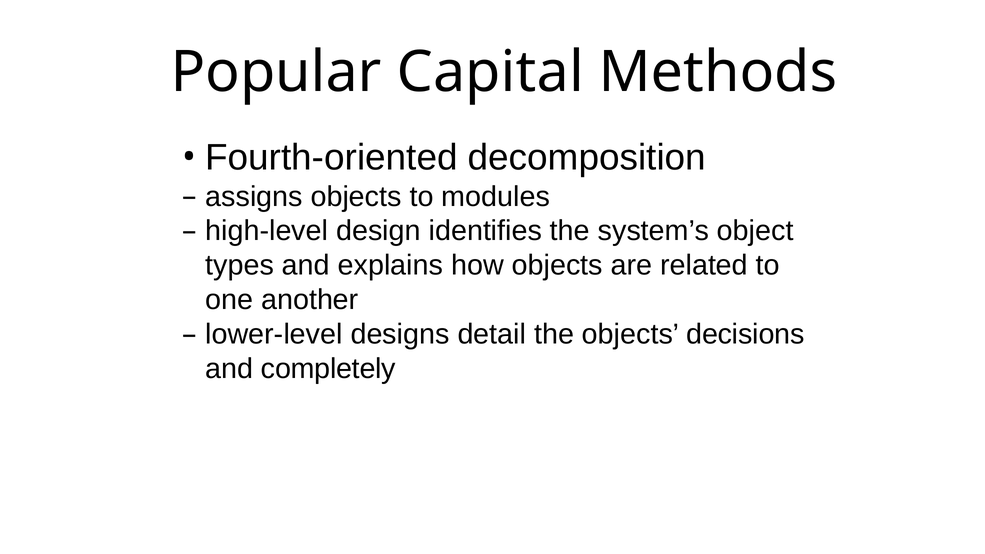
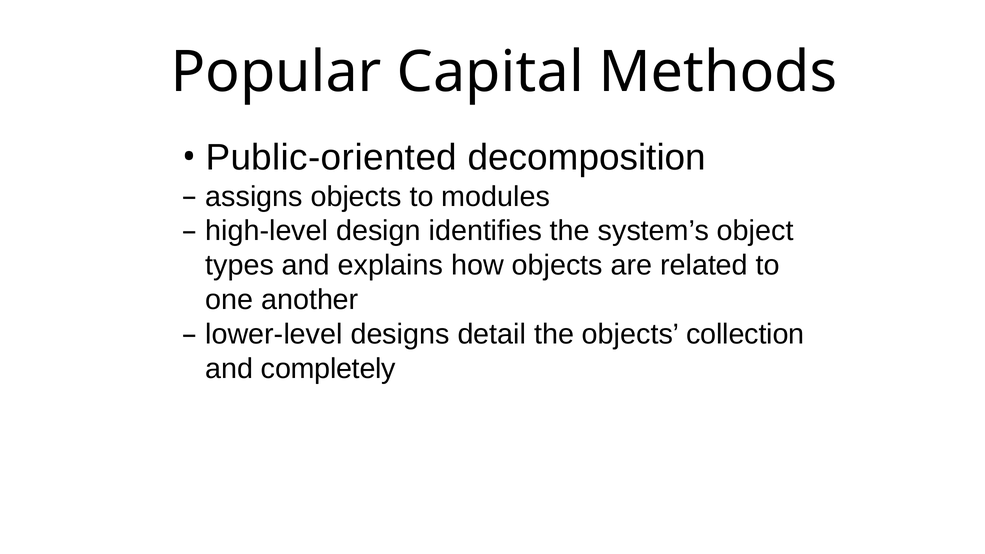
Fourth-oriented: Fourth-oriented -> Public-oriented (331, 158)
decisions: decisions -> collection (745, 334)
